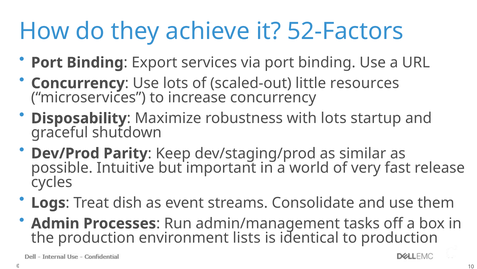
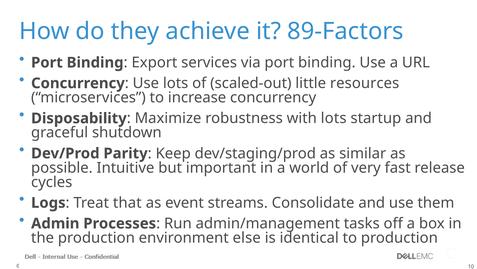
52-Factors: 52-Factors -> 89-Factors (346, 31)
dish: dish -> that (127, 202)
lists: lists -> else (247, 237)
